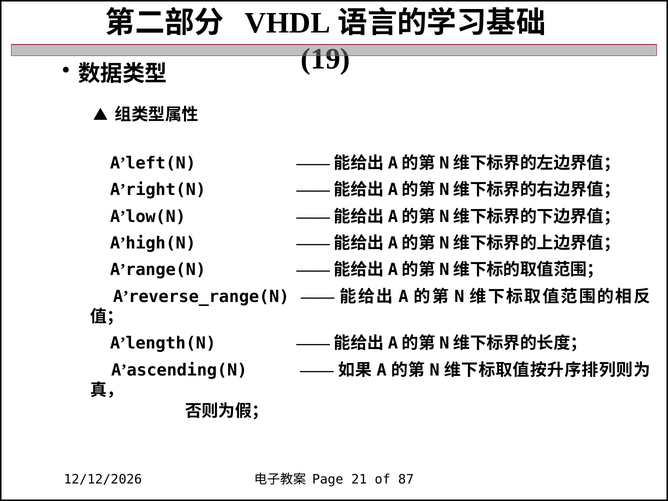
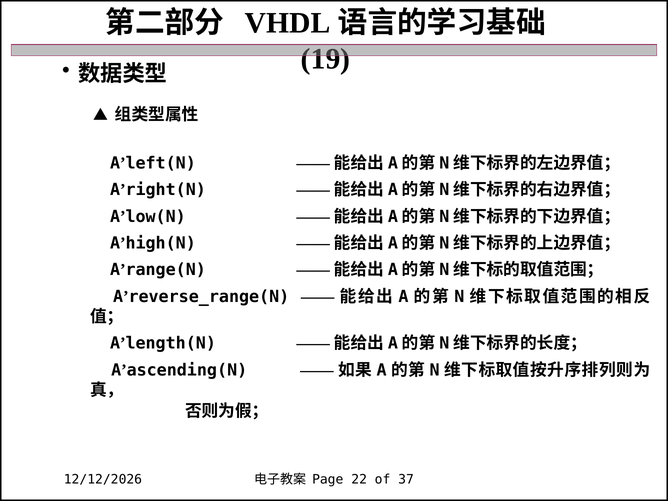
21: 21 -> 22 (359, 480)
87: 87 -> 37 (406, 480)
